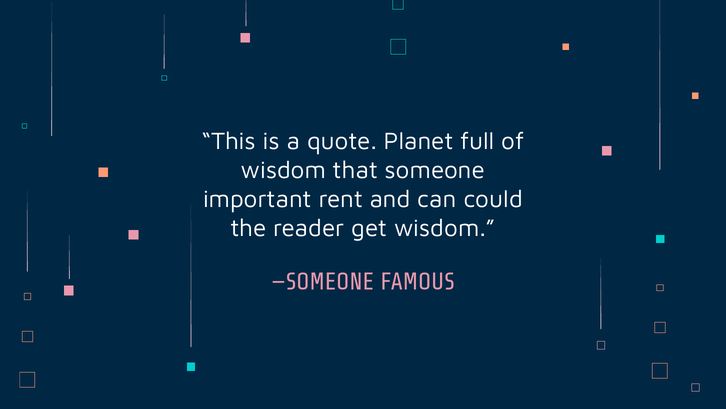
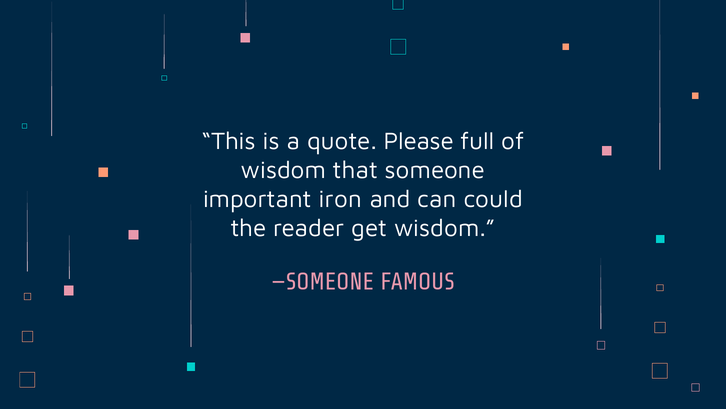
Planet: Planet -> Please (419, 141)
rent: rent -> iron (340, 199)
